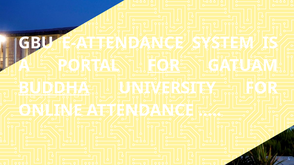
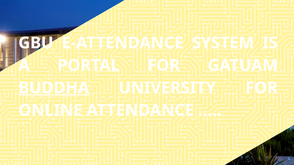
FOR underline: present -> none (164, 66)
